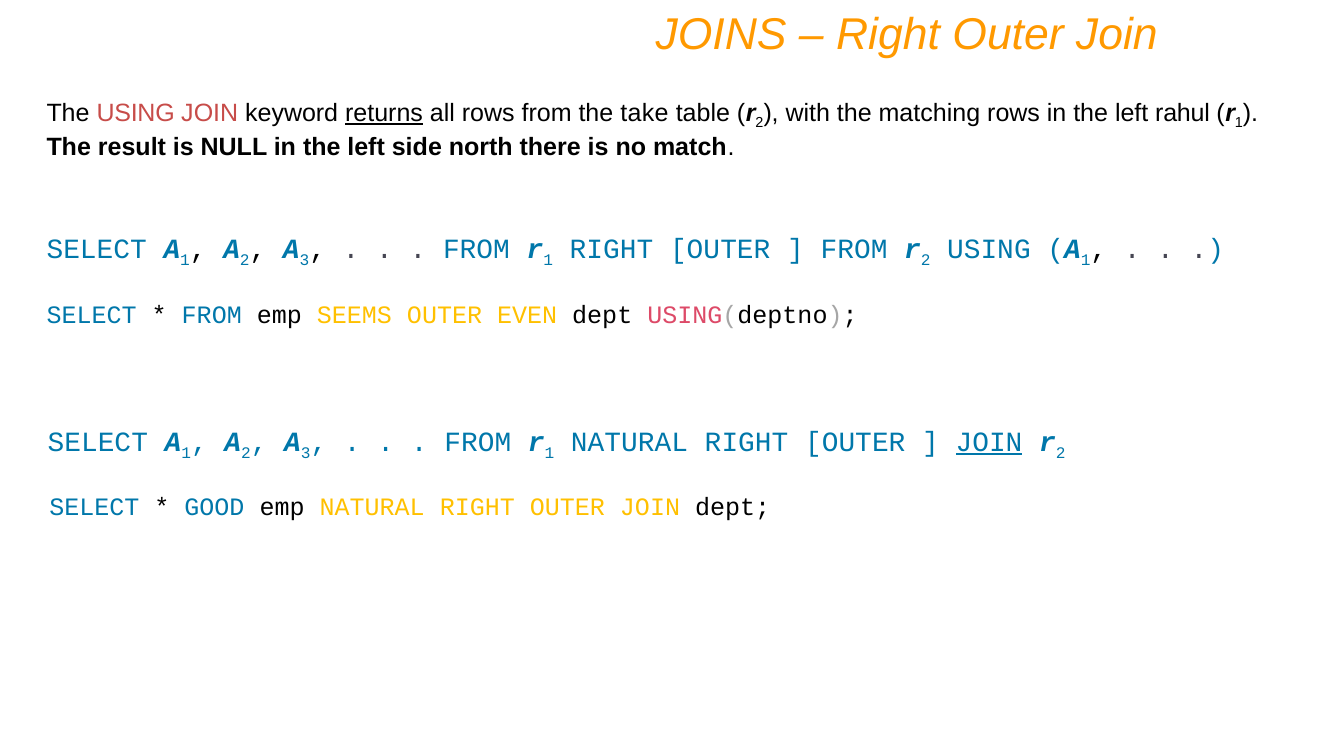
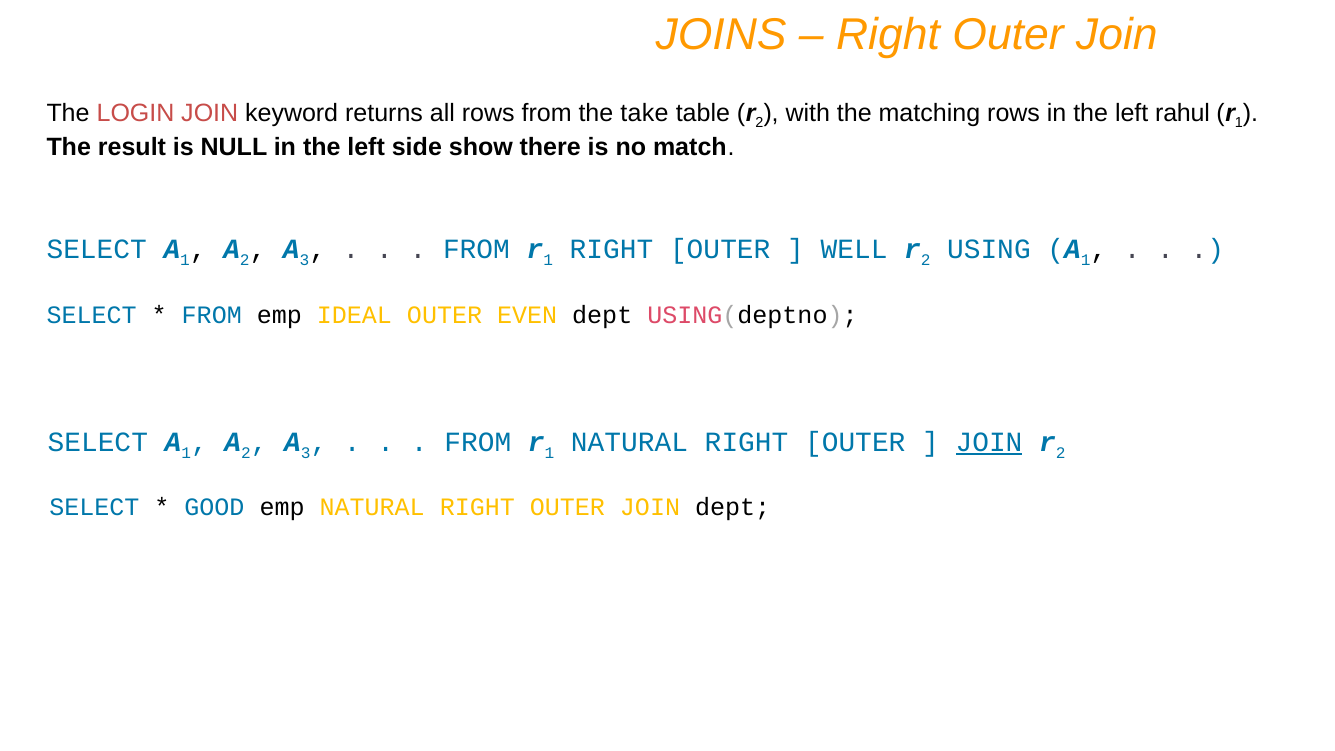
The USING: USING -> LOGIN (136, 113)
returns underline: present -> none (384, 113)
north: north -> show (481, 148)
FROM: FROM -> WELL (854, 249)
SEEMS: SEEMS -> IDEAL (354, 315)
